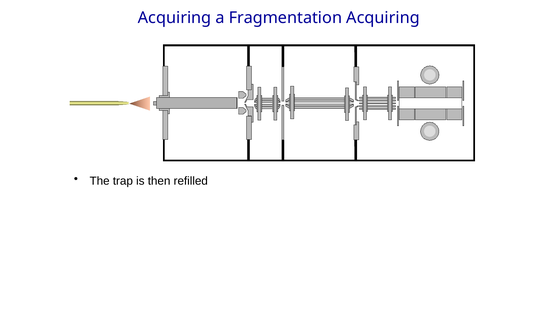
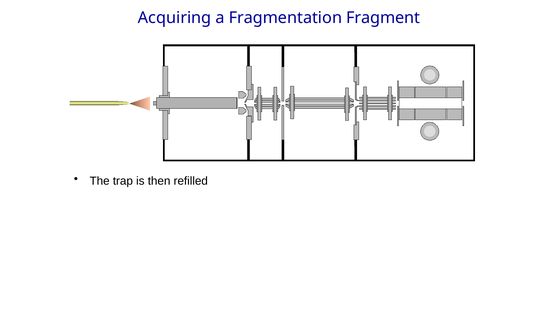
Fragmentation Acquiring: Acquiring -> Fragment (383, 18)
